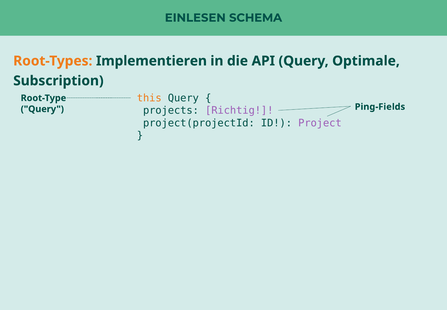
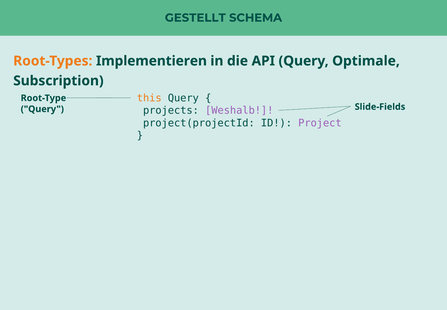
EINLESEN: EINLESEN -> GESTELLT (195, 18)
Richtig: Richtig -> Weshalb (239, 110)
Ping-Fields: Ping-Fields -> Slide-Fields (380, 107)
